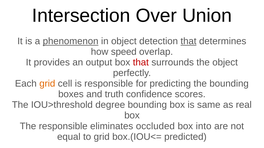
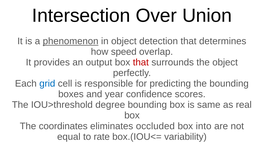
that underline: present -> none (189, 41)
grid colour: orange -> blue (47, 84)
truth: truth -> year (114, 95)
The responsible: responsible -> coordinates (63, 127)
to grid: grid -> rate (102, 137)
predicted: predicted -> variability (185, 137)
